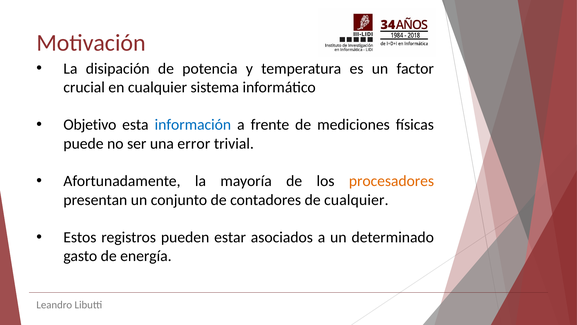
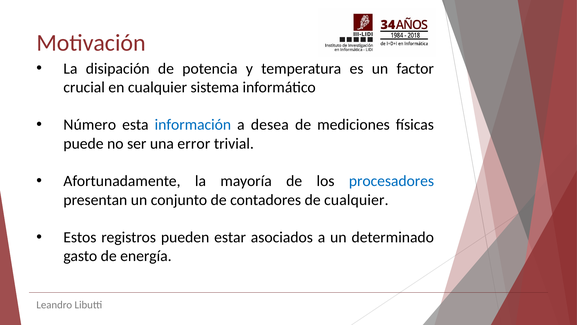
Objetivo: Objetivo -> Número (90, 125)
frente: frente -> desea (270, 125)
procesadores colour: orange -> blue (391, 181)
